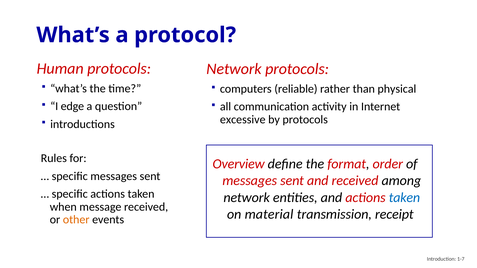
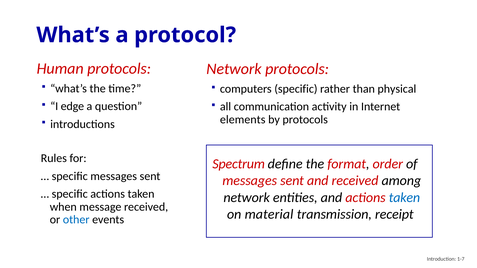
computers reliable: reliable -> specific (296, 89)
excessive: excessive -> elements (243, 120)
Overview: Overview -> Spectrum (239, 164)
other colour: orange -> blue (76, 220)
